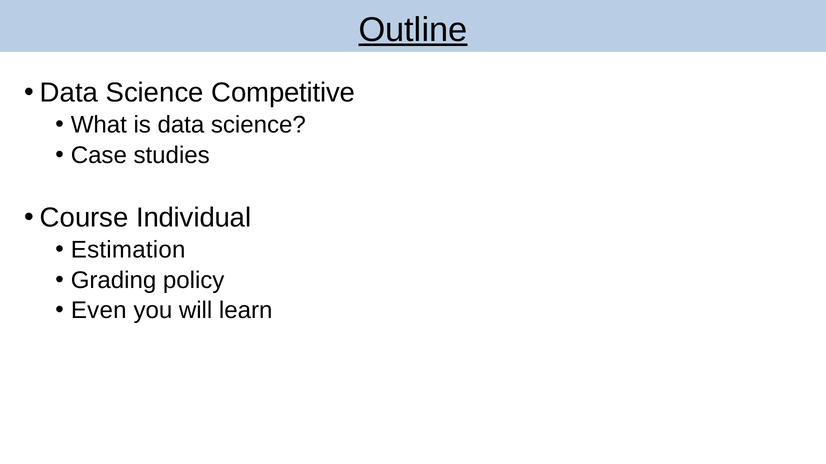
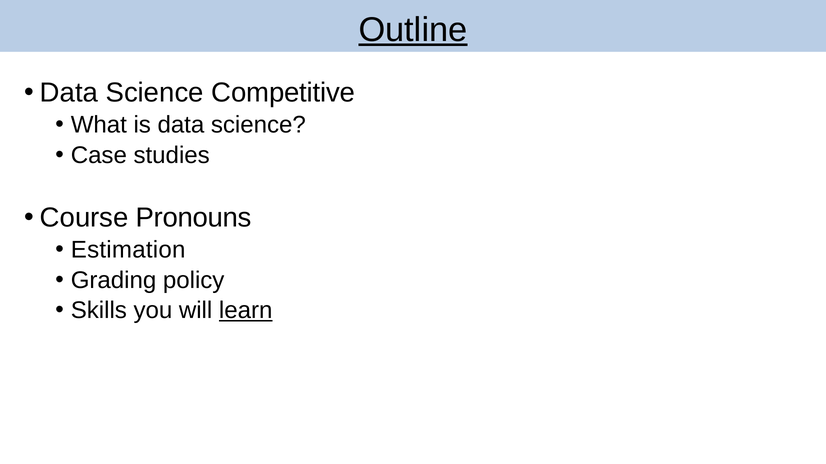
Individual: Individual -> Pronouns (194, 218)
Even: Even -> Skills (99, 311)
learn underline: none -> present (246, 311)
